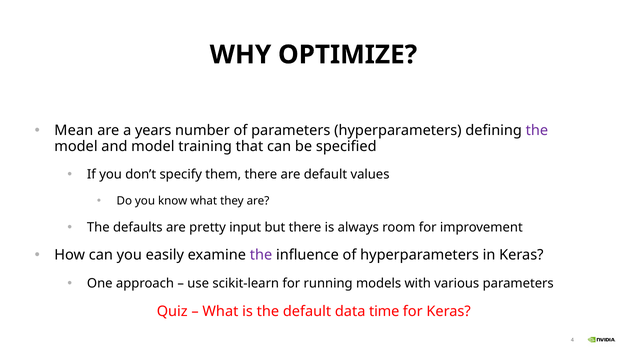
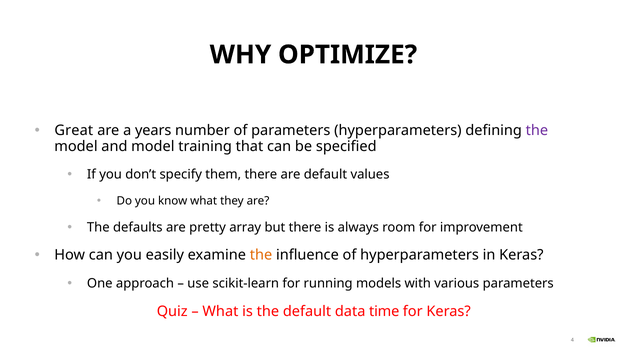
Mean: Mean -> Great (74, 131)
input: input -> array (245, 227)
the colour: purple -> orange (261, 255)
